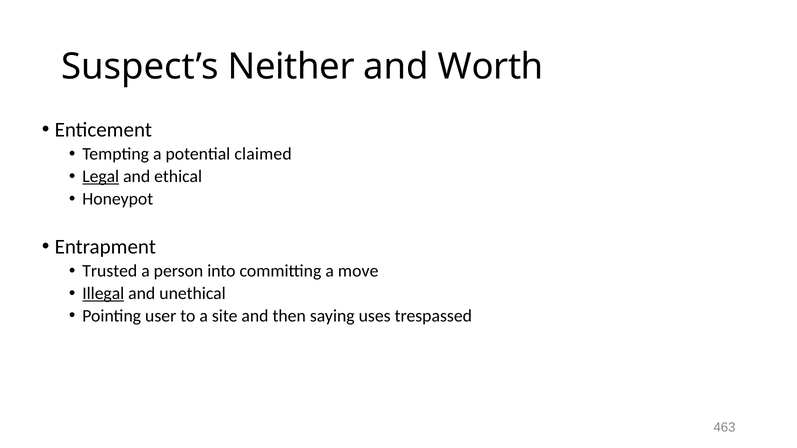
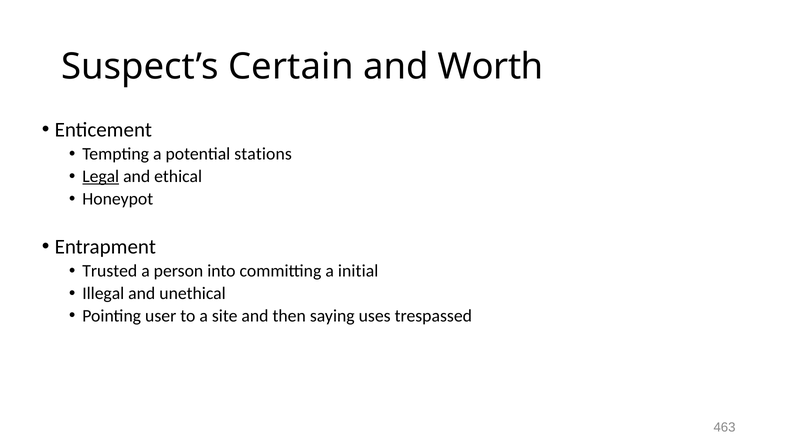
Neither: Neither -> Certain (291, 67)
claimed: claimed -> stations (263, 154)
move: move -> initial (358, 271)
Illegal underline: present -> none (103, 294)
